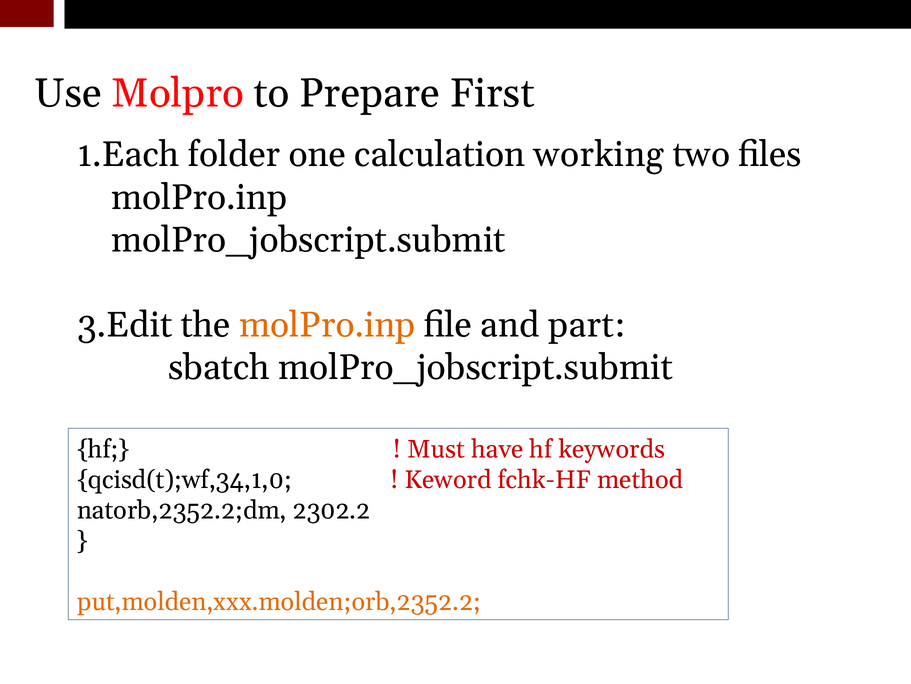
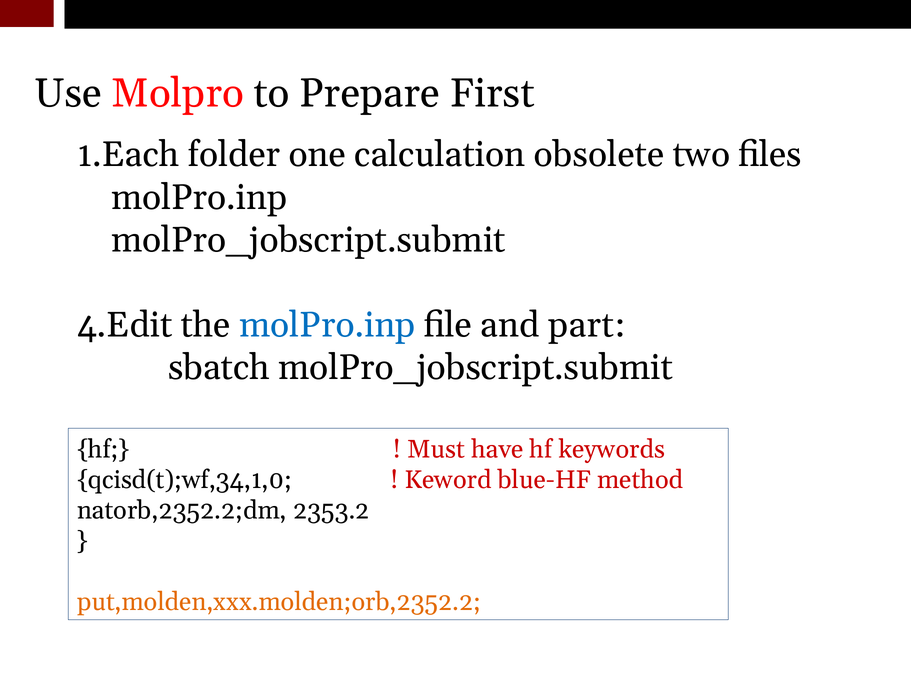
working: working -> obsolete (599, 155)
3.Edit: 3.Edit -> 4.Edit (125, 325)
molPro.inp colour: orange -> blue (327, 325)
fchk-HF: fchk-HF -> blue-HF (544, 479)
2302.2: 2302.2 -> 2353.2 (331, 510)
